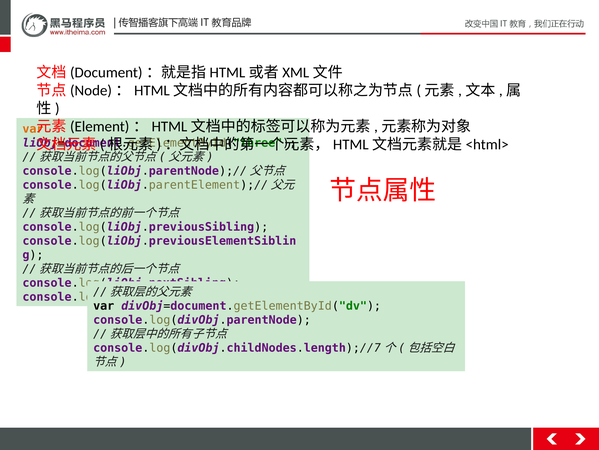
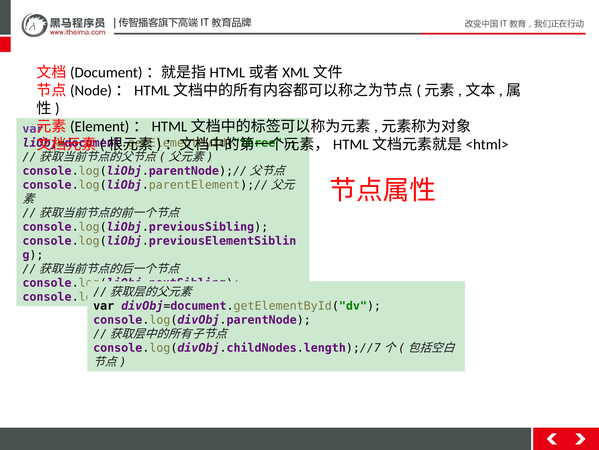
var colour: orange -> purple (33, 129)
